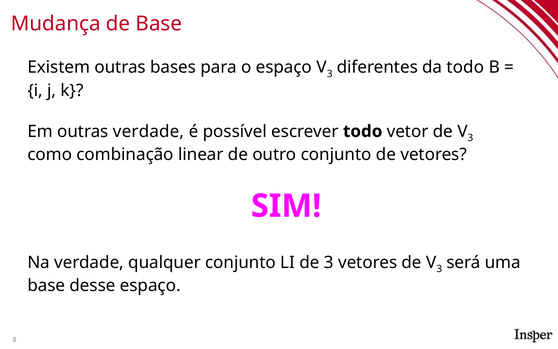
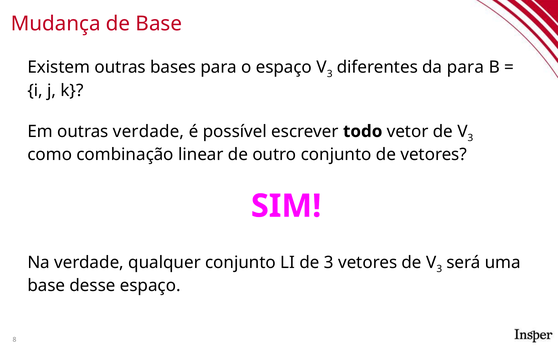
da todo: todo -> para (465, 67)
